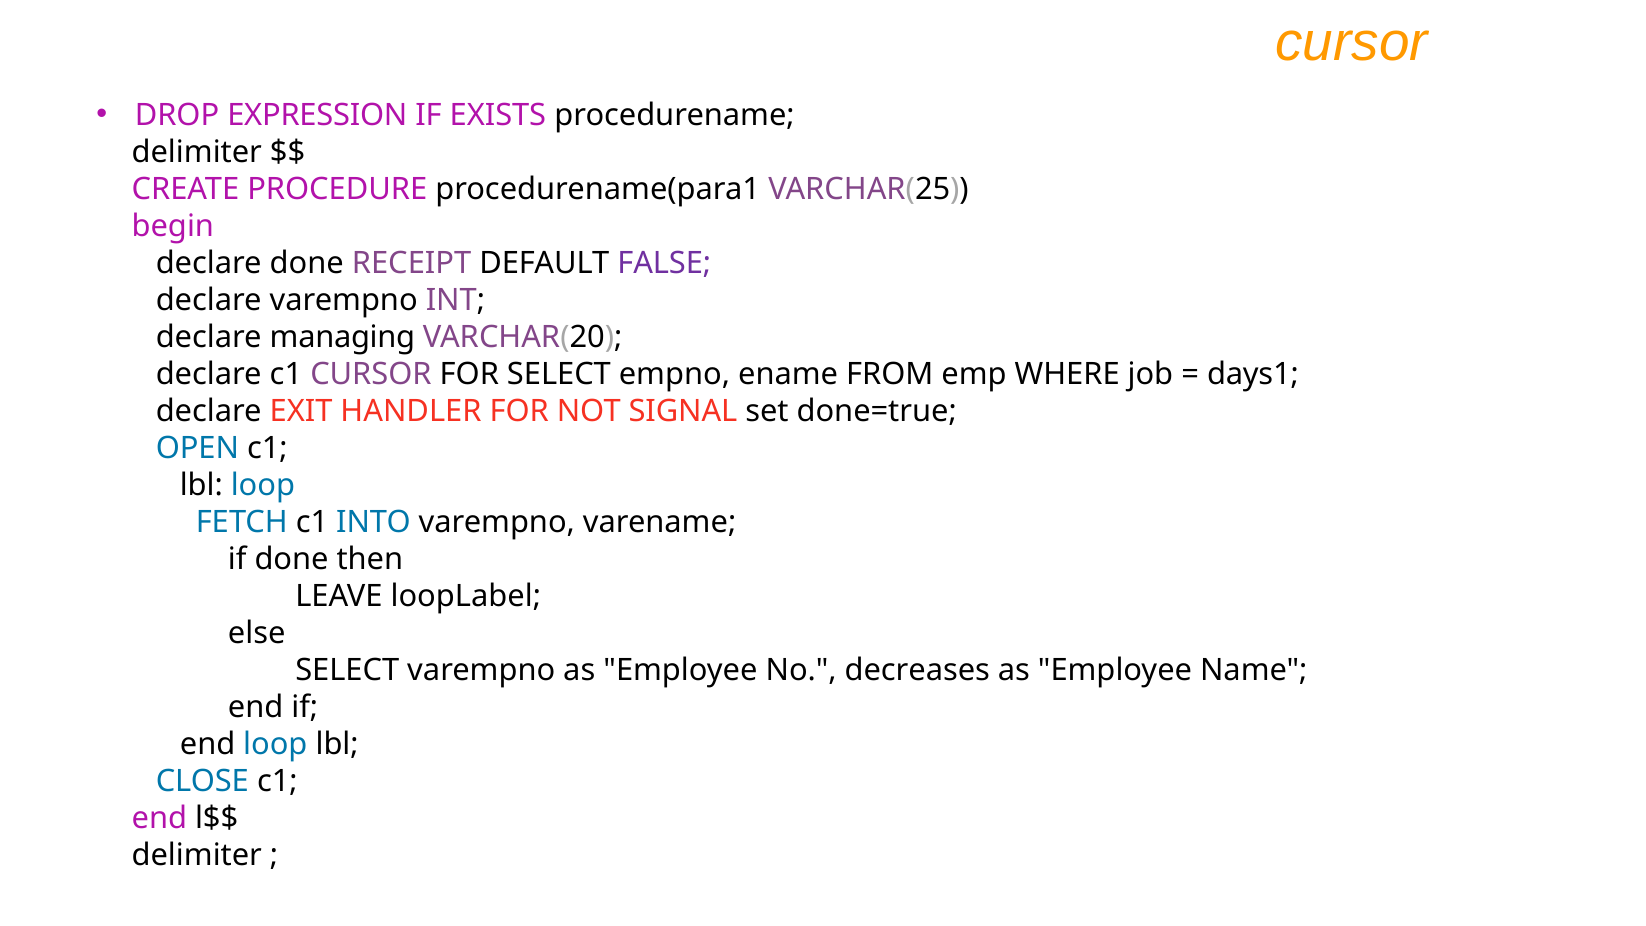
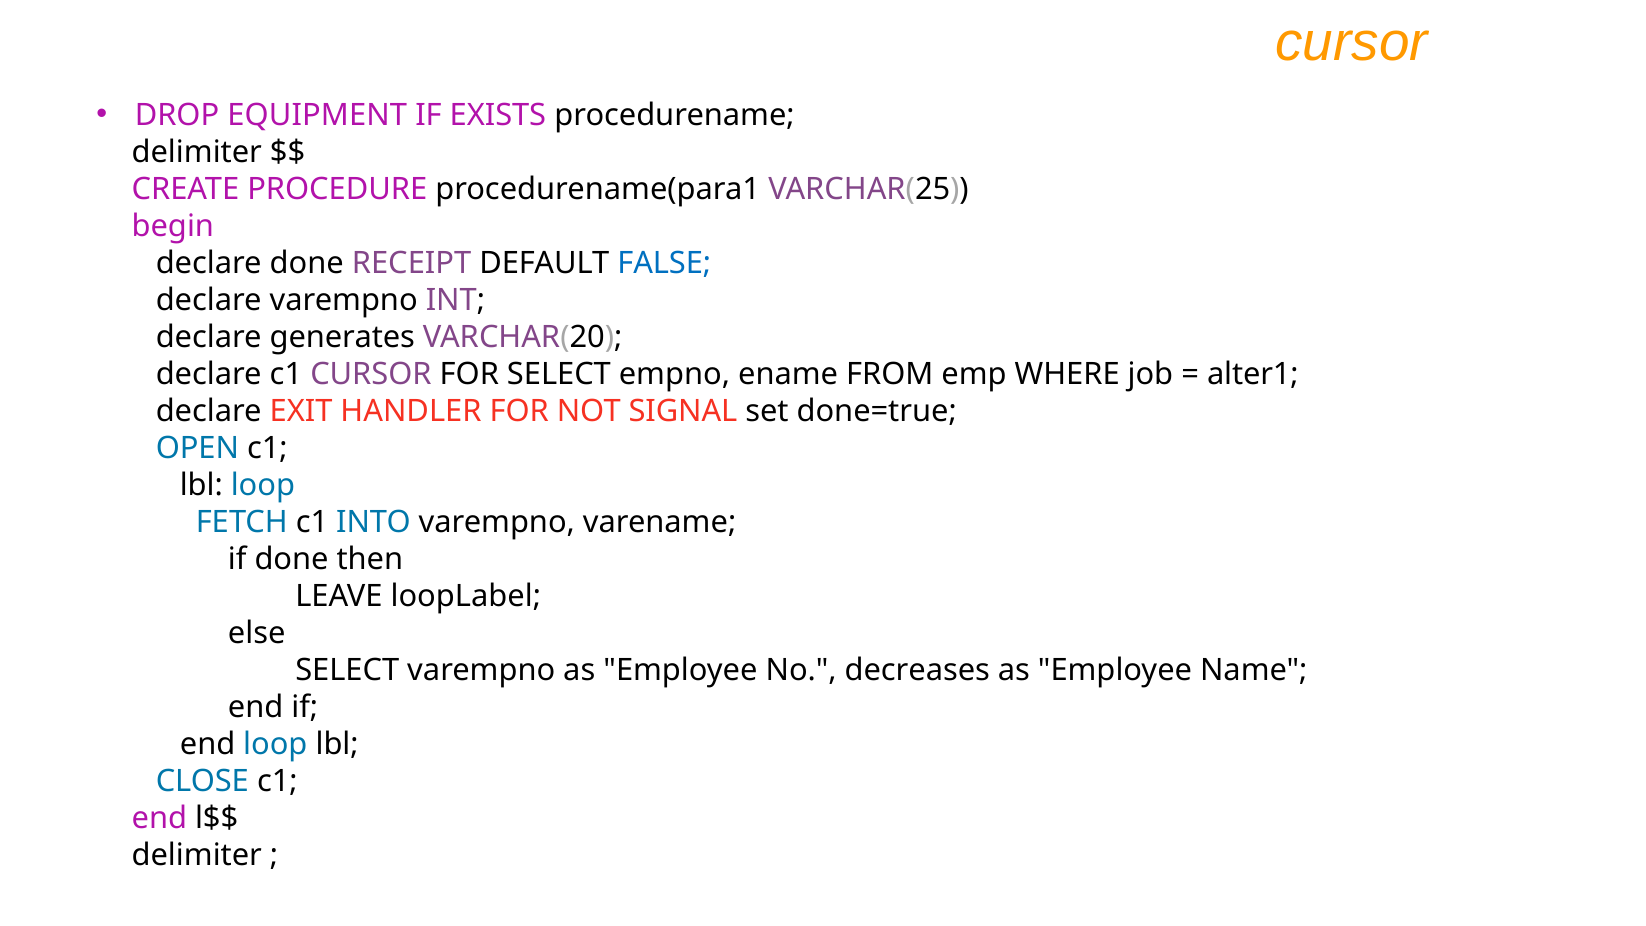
EXPRESSION: EXPRESSION -> EQUIPMENT (317, 115)
FALSE colour: purple -> blue (664, 263)
managing: managing -> generates (342, 337)
days1: days1 -> alter1 (1253, 374)
